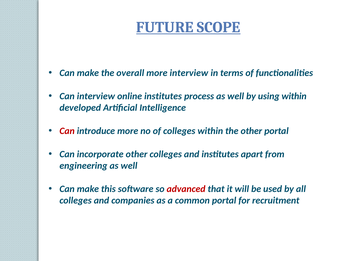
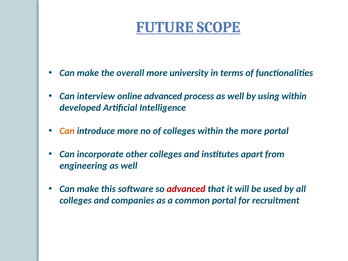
more interview: interview -> university (189, 73)
online institutes: institutes -> advanced (163, 96)
Can colour: red -> orange (67, 131)
the other: other -> more (251, 131)
